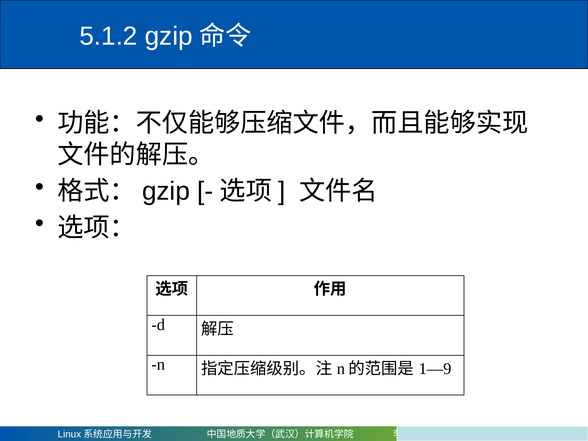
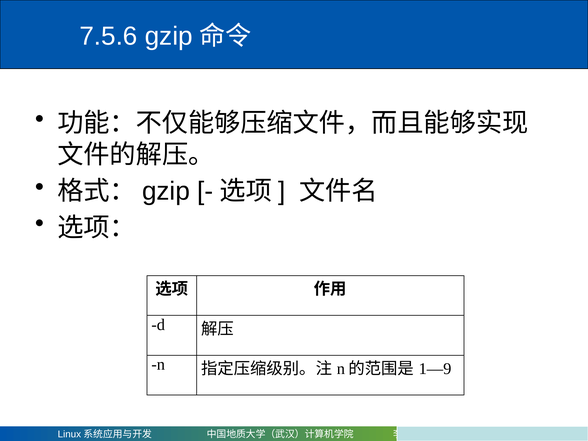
5.1.2: 5.1.2 -> 7.5.6 (108, 36)
